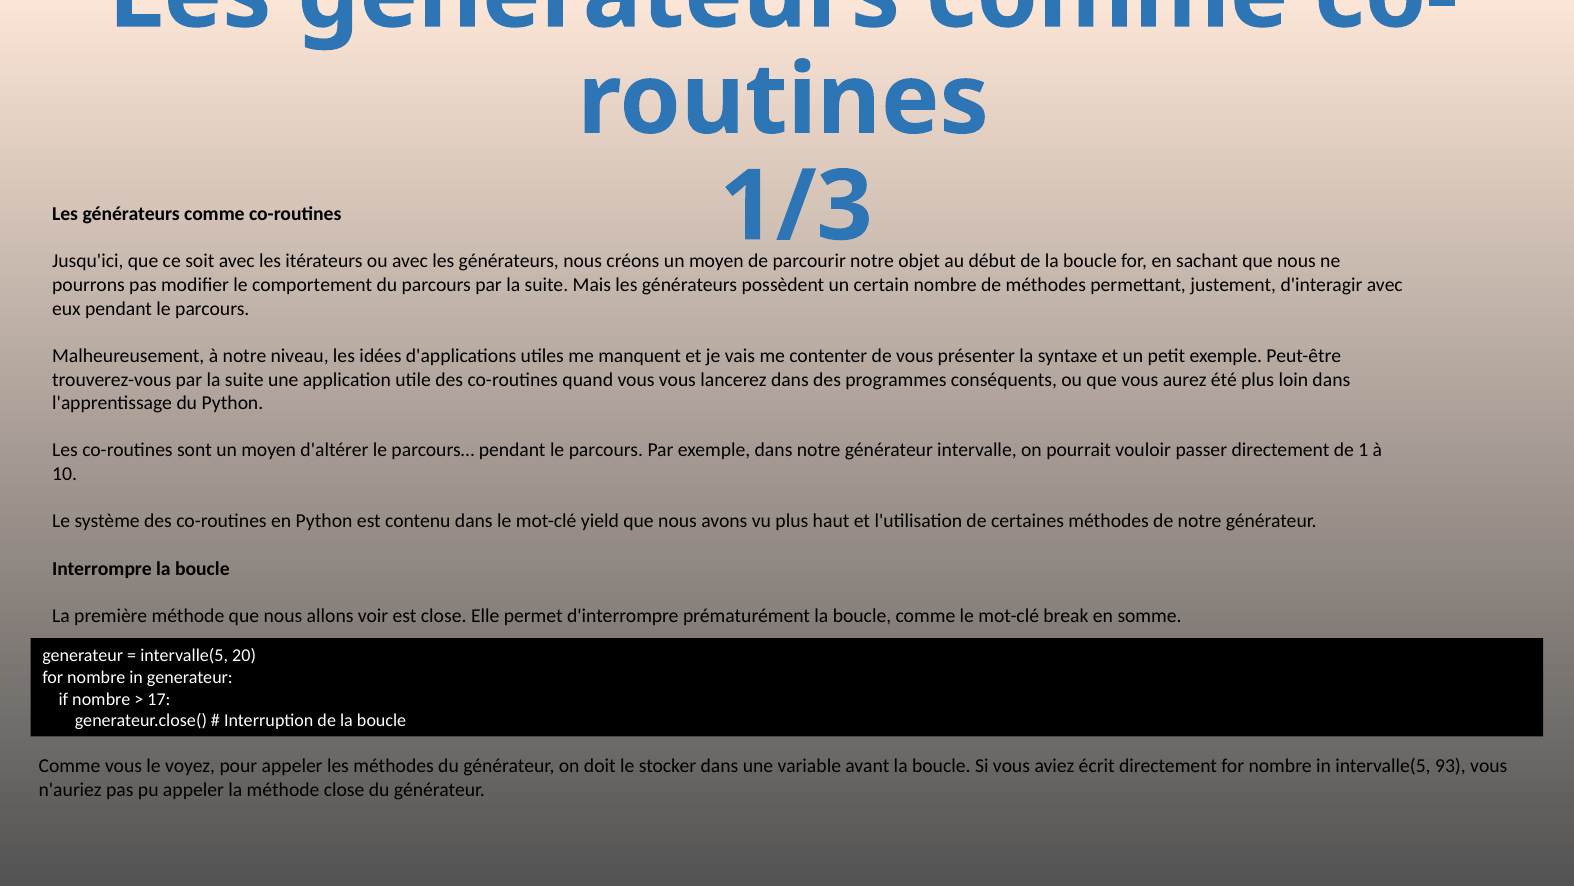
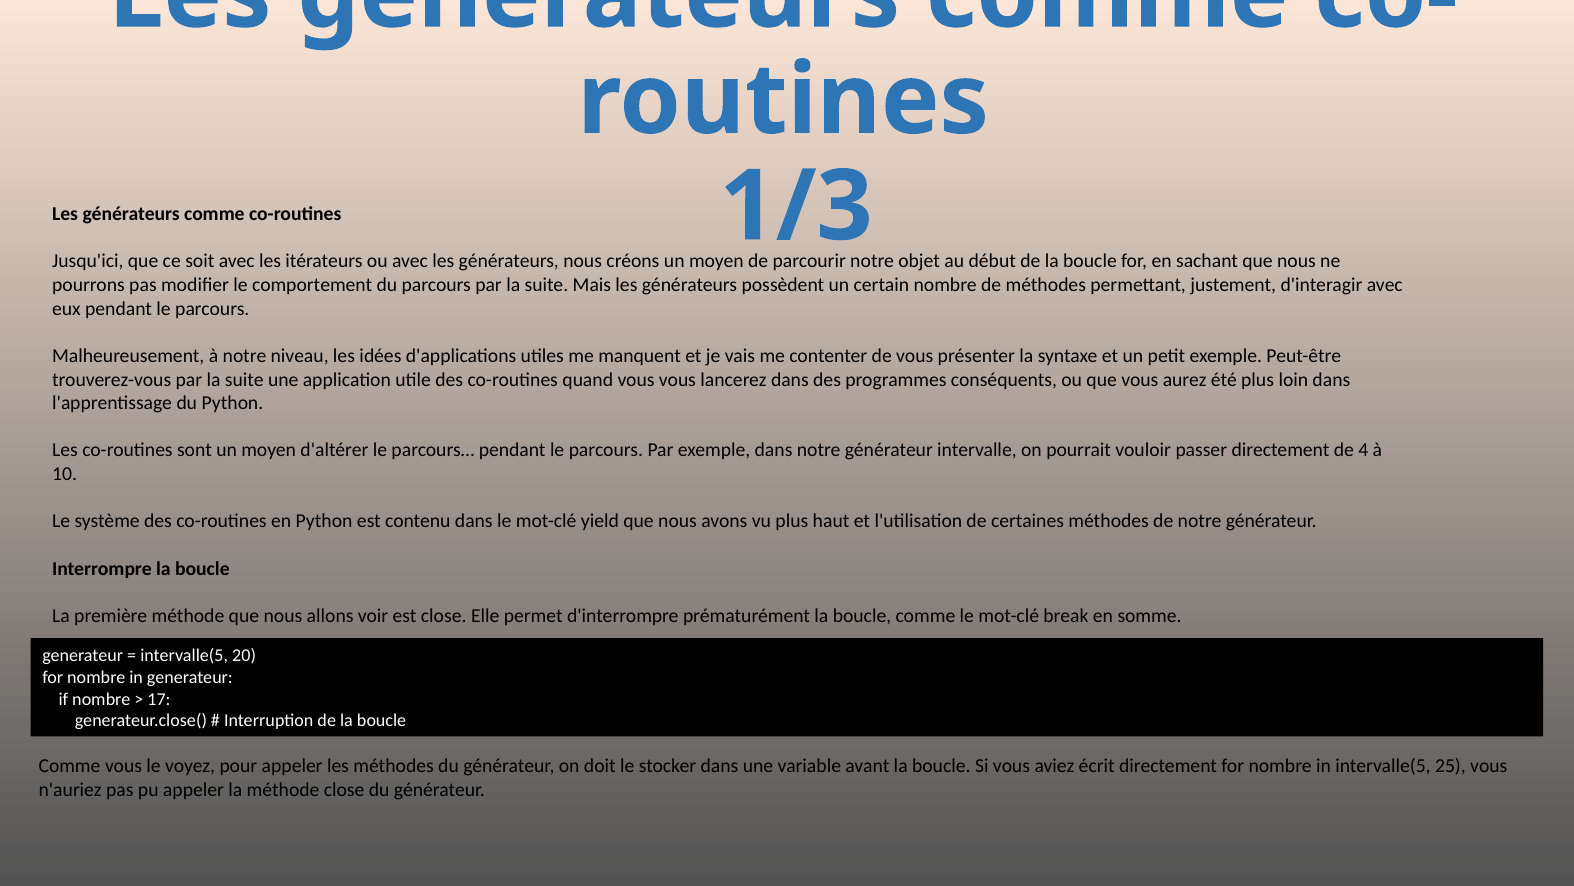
1: 1 -> 4 (1363, 450)
93: 93 -> 25 (1450, 766)
